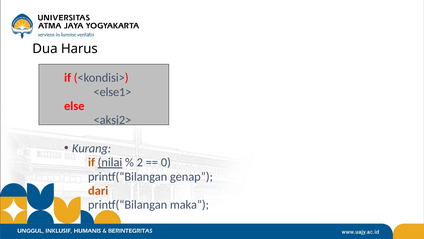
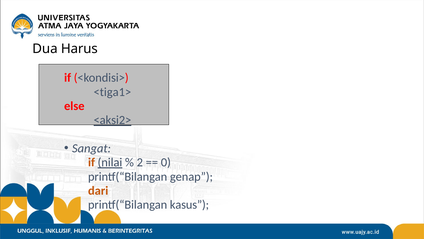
<else1>: <else1> -> <tiga1> (112, 92)
<aksi2> underline: none -> present (112, 120)
Kurang: Kurang -> Sangat (92, 148)
maka: maka -> kasus (189, 204)
